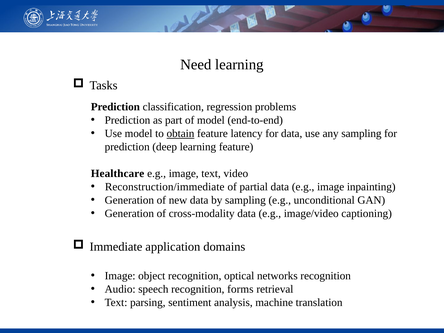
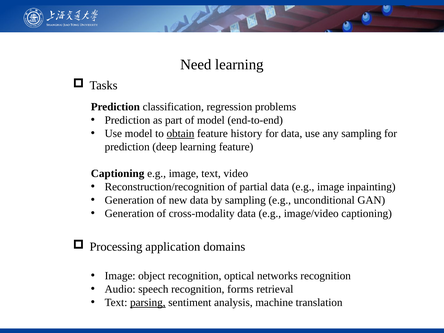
latency: latency -> history (247, 134)
Healthcare: Healthcare -> Captioning (118, 173)
Reconstruction/immediate: Reconstruction/immediate -> Reconstruction/recognition (165, 187)
Immediate: Immediate -> Processing (116, 247)
parsing underline: none -> present (148, 302)
